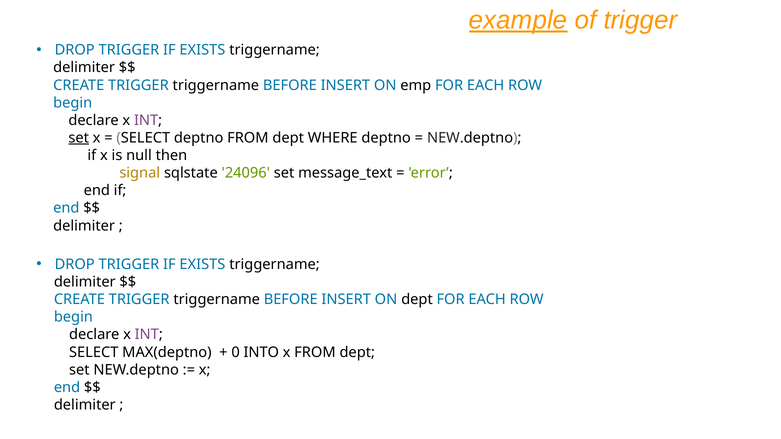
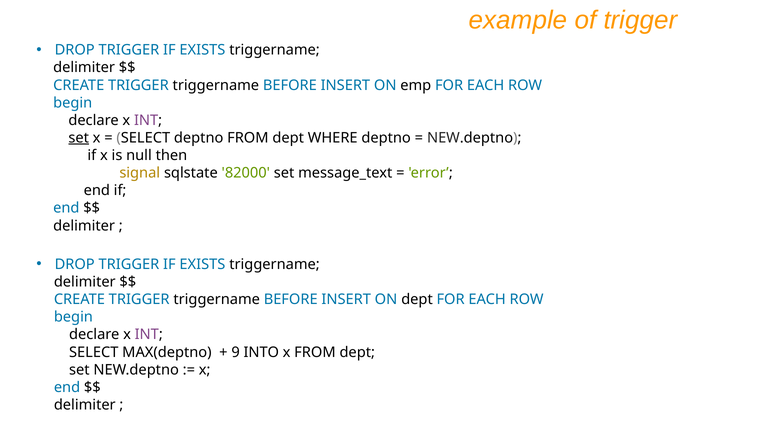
example underline: present -> none (518, 20)
24096: 24096 -> 82000 (246, 173)
0: 0 -> 9 (236, 352)
